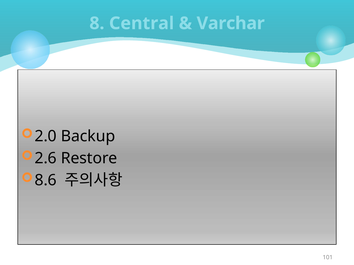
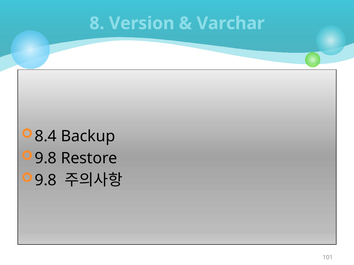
Central: Central -> Version (142, 23)
2.0: 2.0 -> 8.4 (46, 136)
2.6: 2.6 -> 9.8 (46, 158)
8.6: 8.6 -> 9.8 (46, 180)
